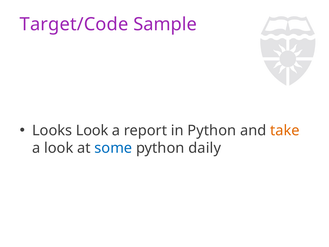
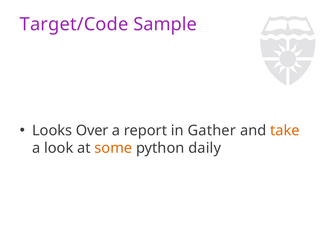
Looks Look: Look -> Over (92, 130)
in Python: Python -> Gather (212, 130)
some colour: blue -> orange (113, 148)
